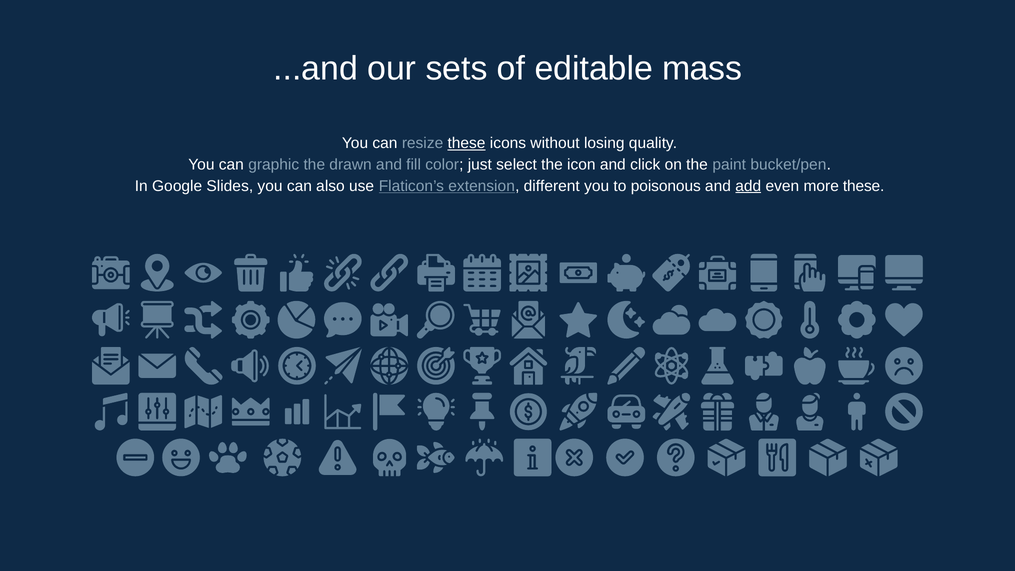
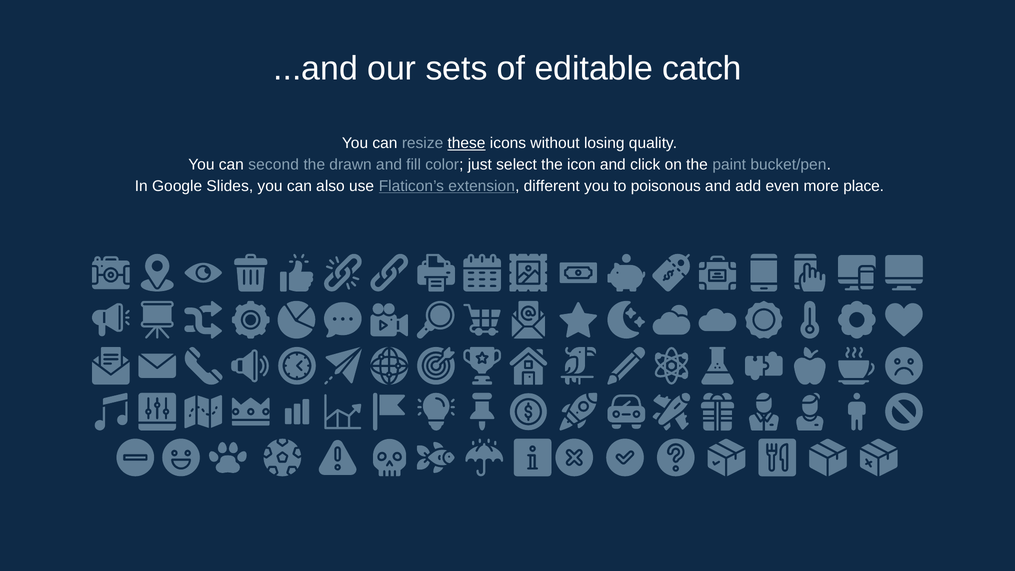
mass: mass -> catch (702, 69)
graphic: graphic -> second (274, 165)
add underline: present -> none (748, 186)
more these: these -> place (864, 186)
